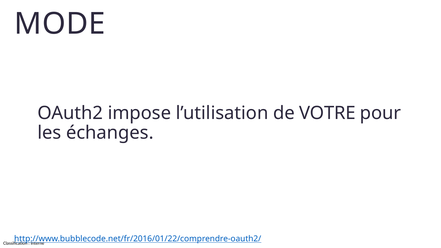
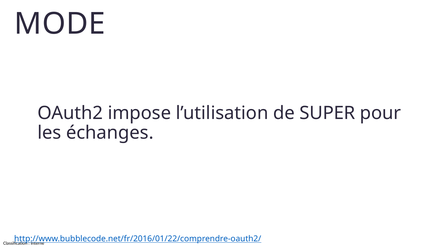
VOTRE: VOTRE -> SUPER (327, 113)
